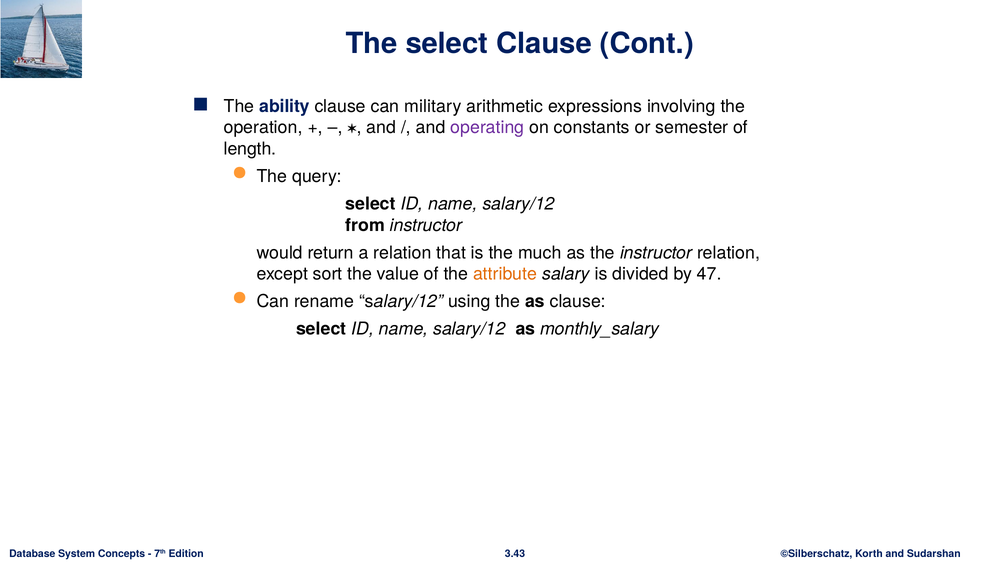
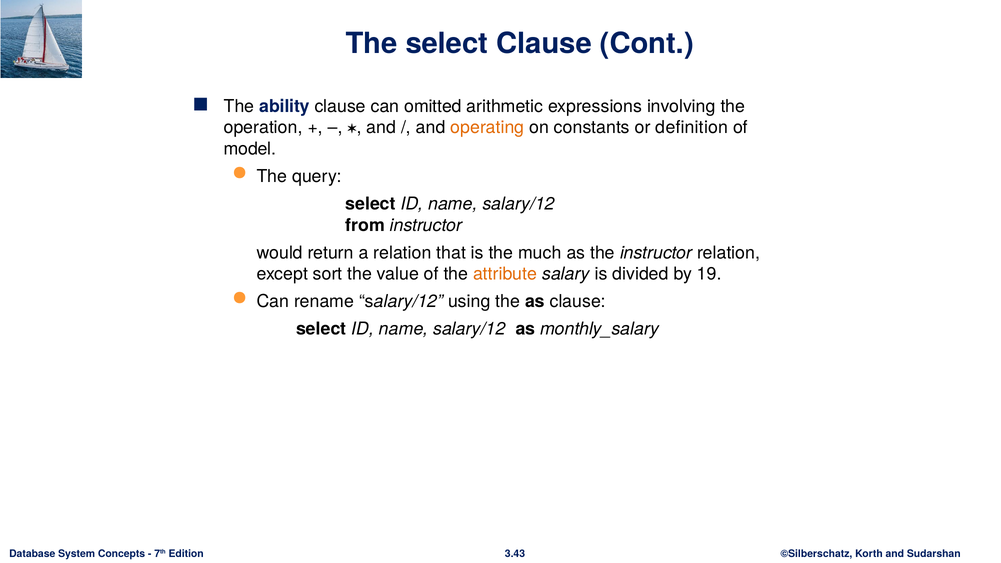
military: military -> omitted (433, 106)
operating colour: purple -> orange (487, 128)
semester: semester -> definition (692, 128)
length: length -> model (250, 149)
47: 47 -> 19 (709, 274)
